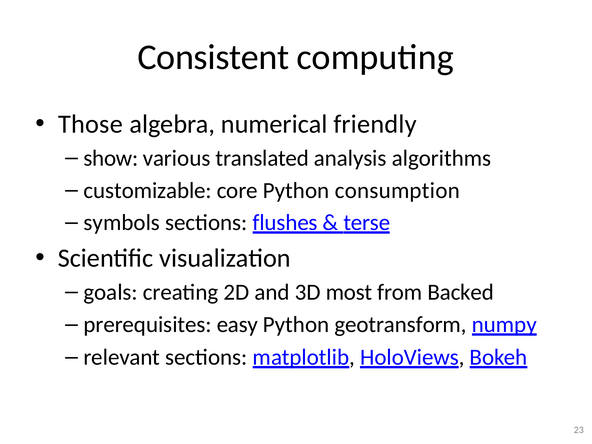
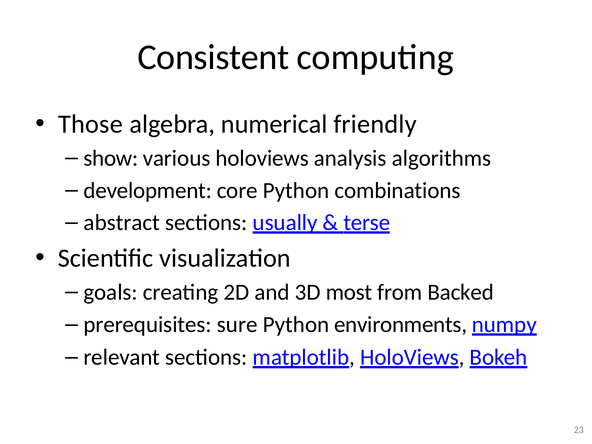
various translated: translated -> holoviews (262, 158)
customizable: customizable -> development (148, 190)
consumption: consumption -> combinations (397, 190)
symbols: symbols -> abstract (122, 223)
flushes: flushes -> usually (285, 223)
easy: easy -> sure (237, 325)
geotransform: geotransform -> environments (401, 325)
